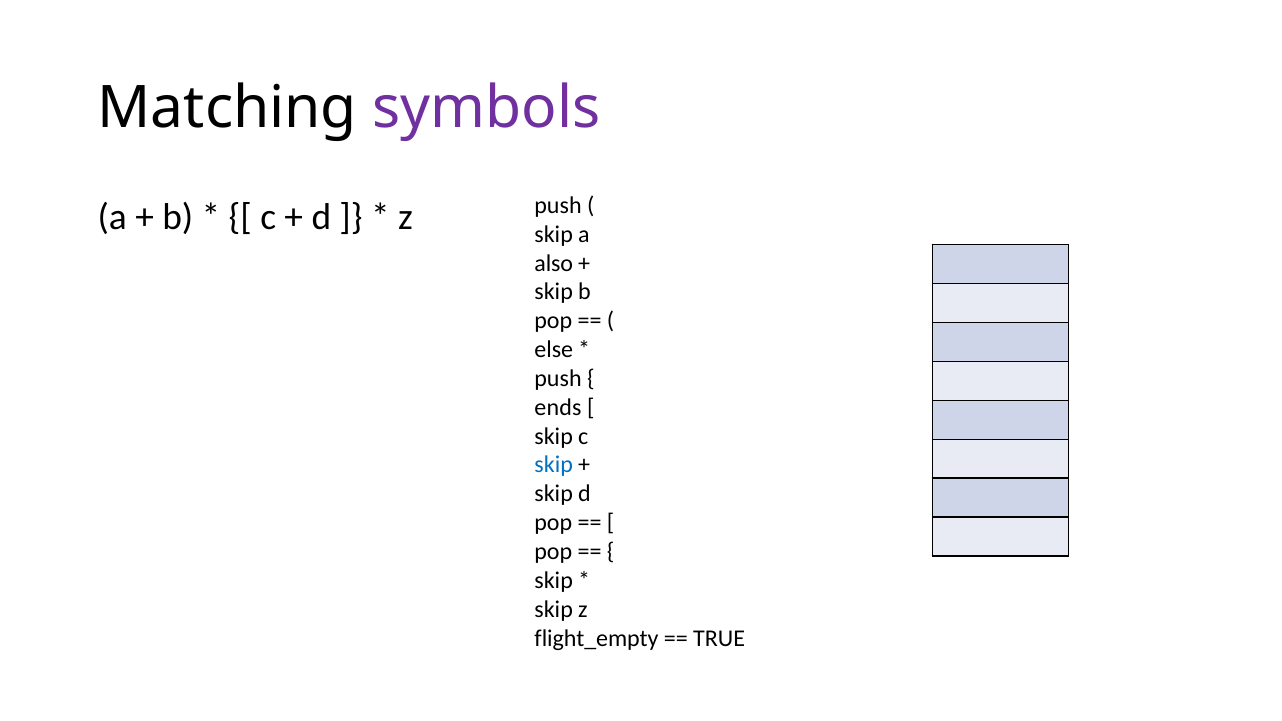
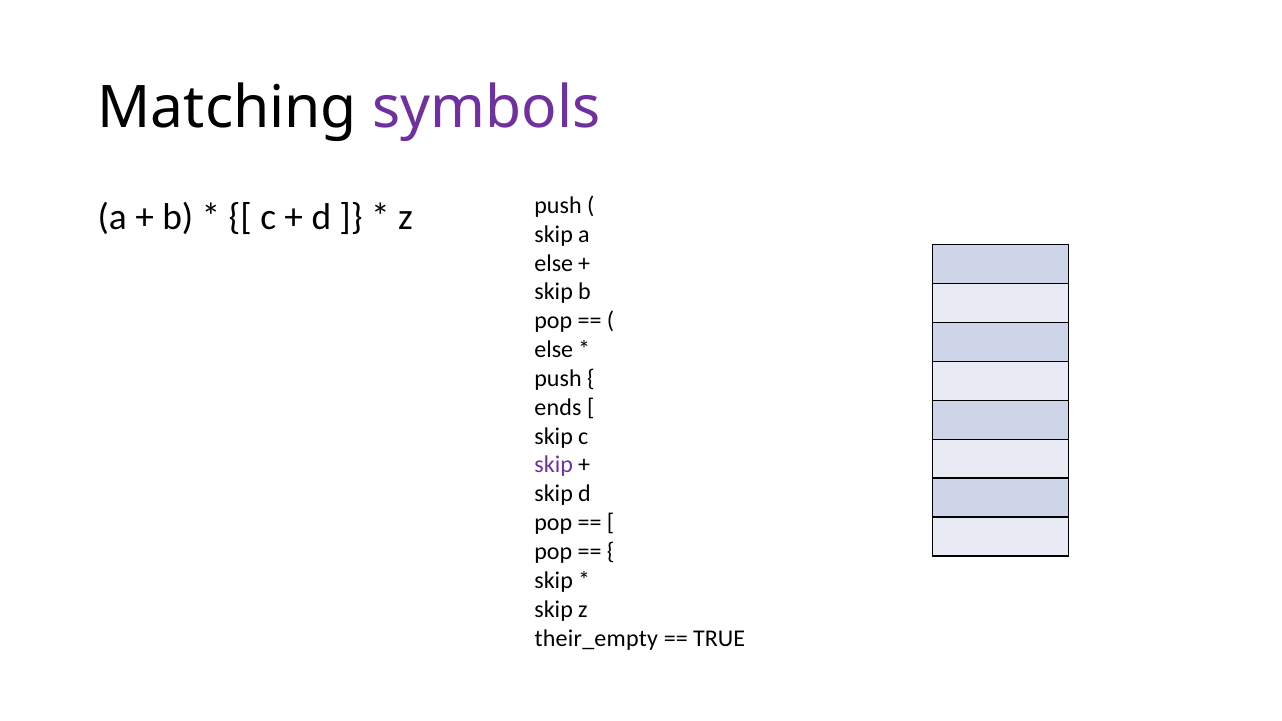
also: also -> else (554, 263)
skip colour: blue -> purple (554, 465)
flight_empty: flight_empty -> their_empty (596, 638)
